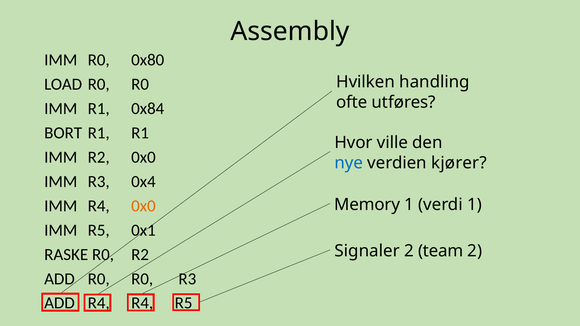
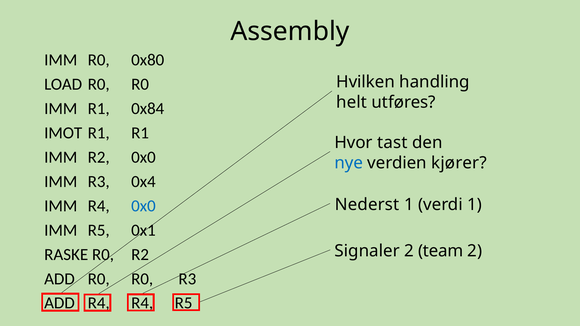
ofte: ofte -> helt (352, 102)
BORT: BORT -> IMOT (63, 133)
ville: ville -> tast (392, 143)
0x0 colour: orange -> blue (143, 206)
Memory: Memory -> Nederst (367, 205)
